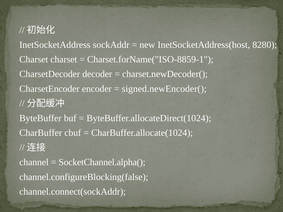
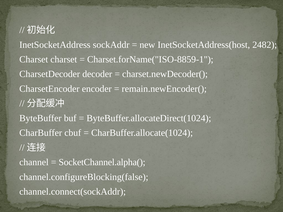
8280: 8280 -> 2482 (265, 45)
signed.newEncoder(: signed.newEncoder( -> remain.newEncoder( (164, 89)
